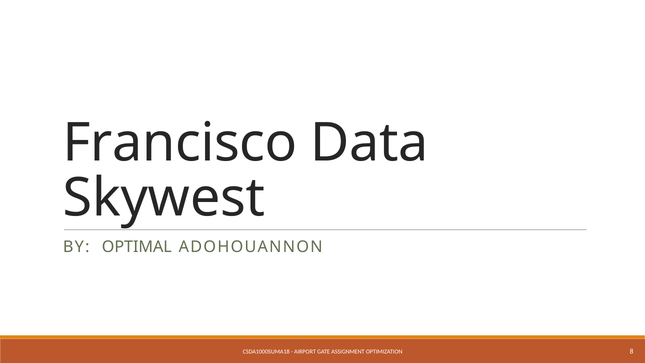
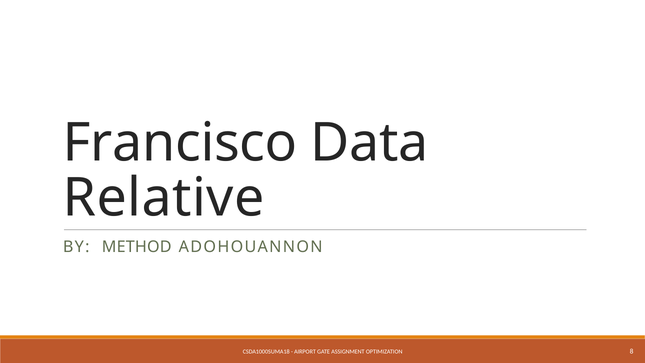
Skywest: Skywest -> Relative (164, 198)
OPTIMAL: OPTIMAL -> METHOD (137, 247)
